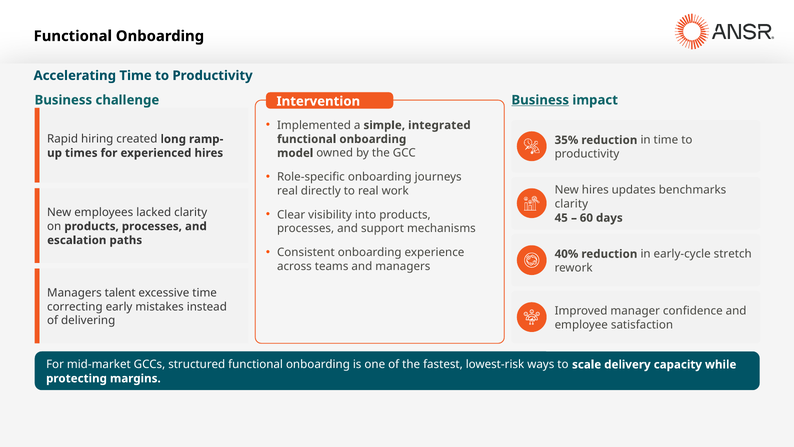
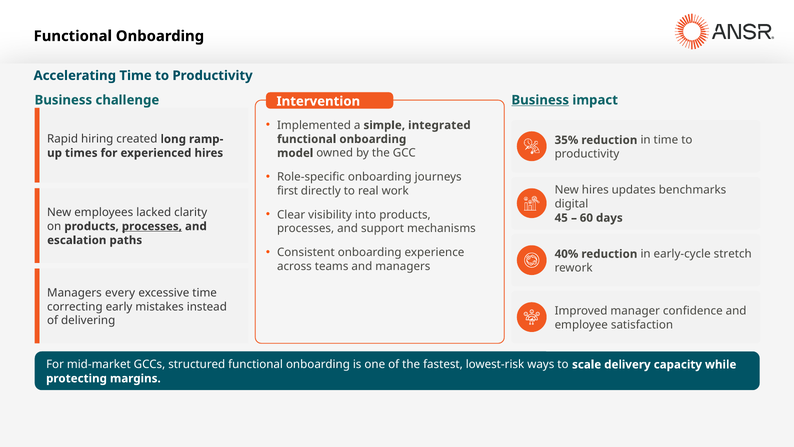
real: real -> first (288, 191)
clarity: clarity -> digital (571, 204)
processes underline: none -> present (152, 226)
talent: talent -> every (120, 293)
